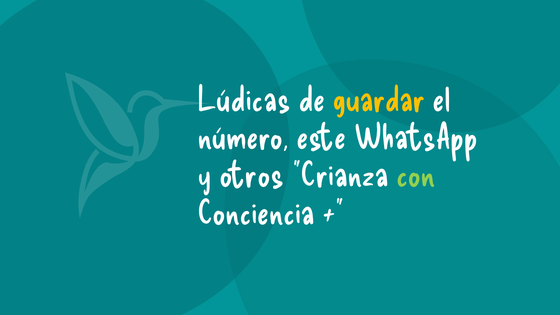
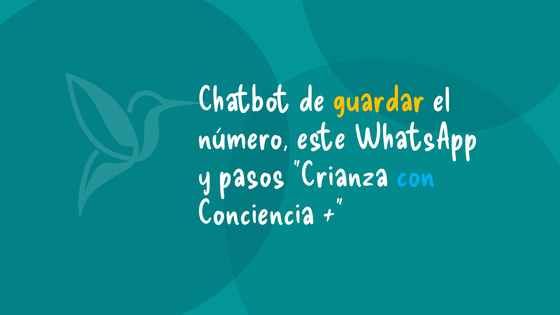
Lúdicas: Lúdicas -> Chatbot (244, 100)
otros: otros -> pasos (252, 175)
con colour: light green -> light blue (416, 175)
